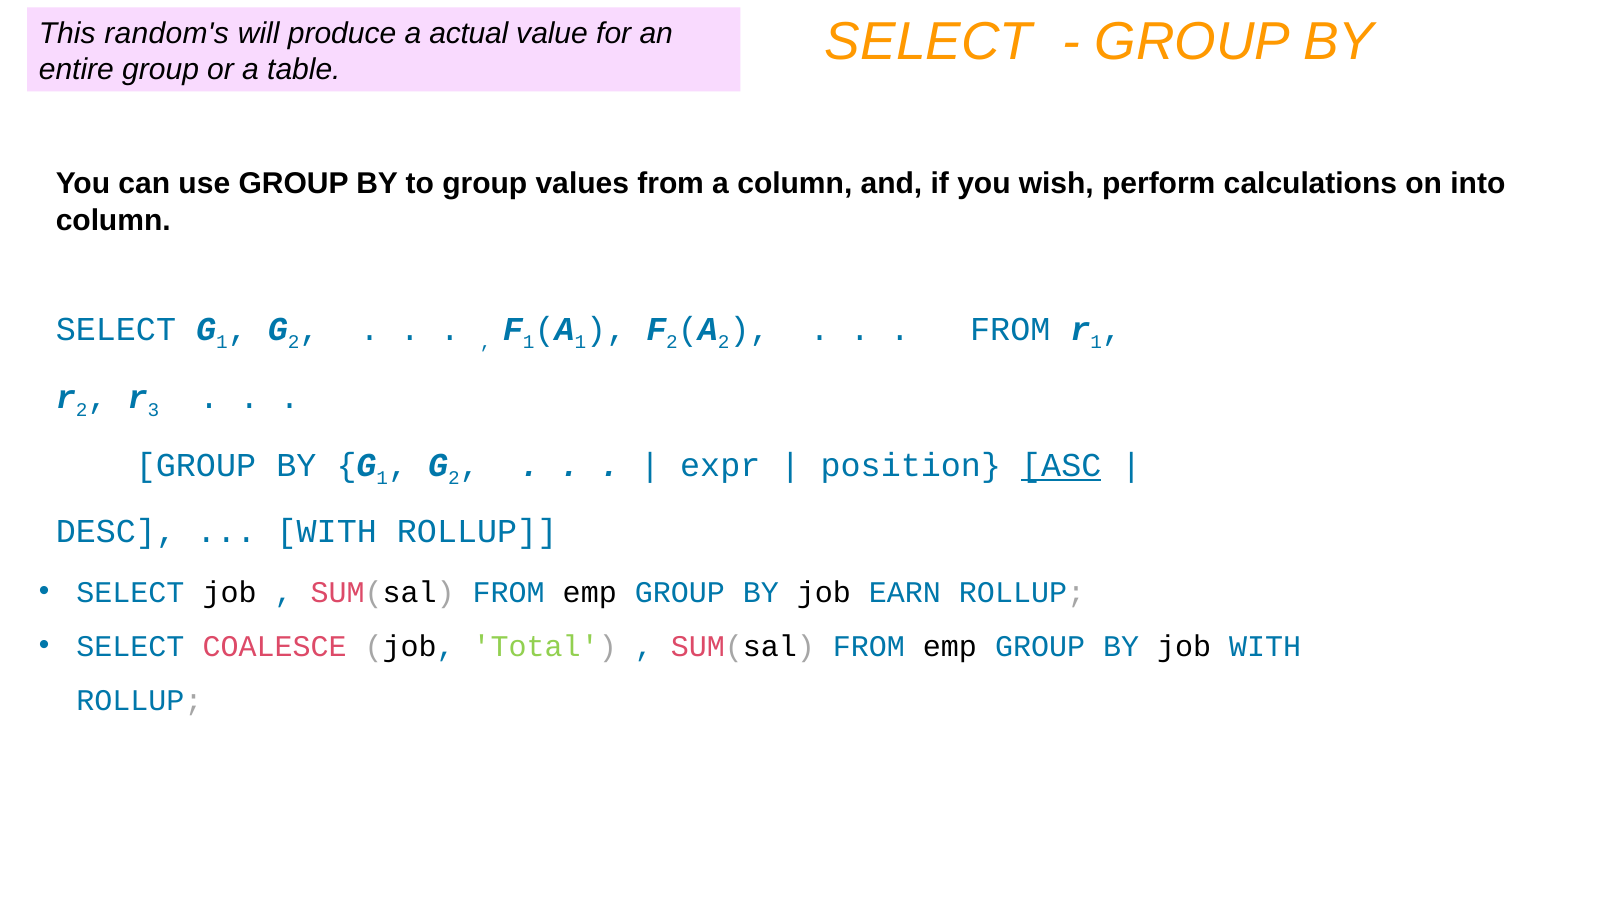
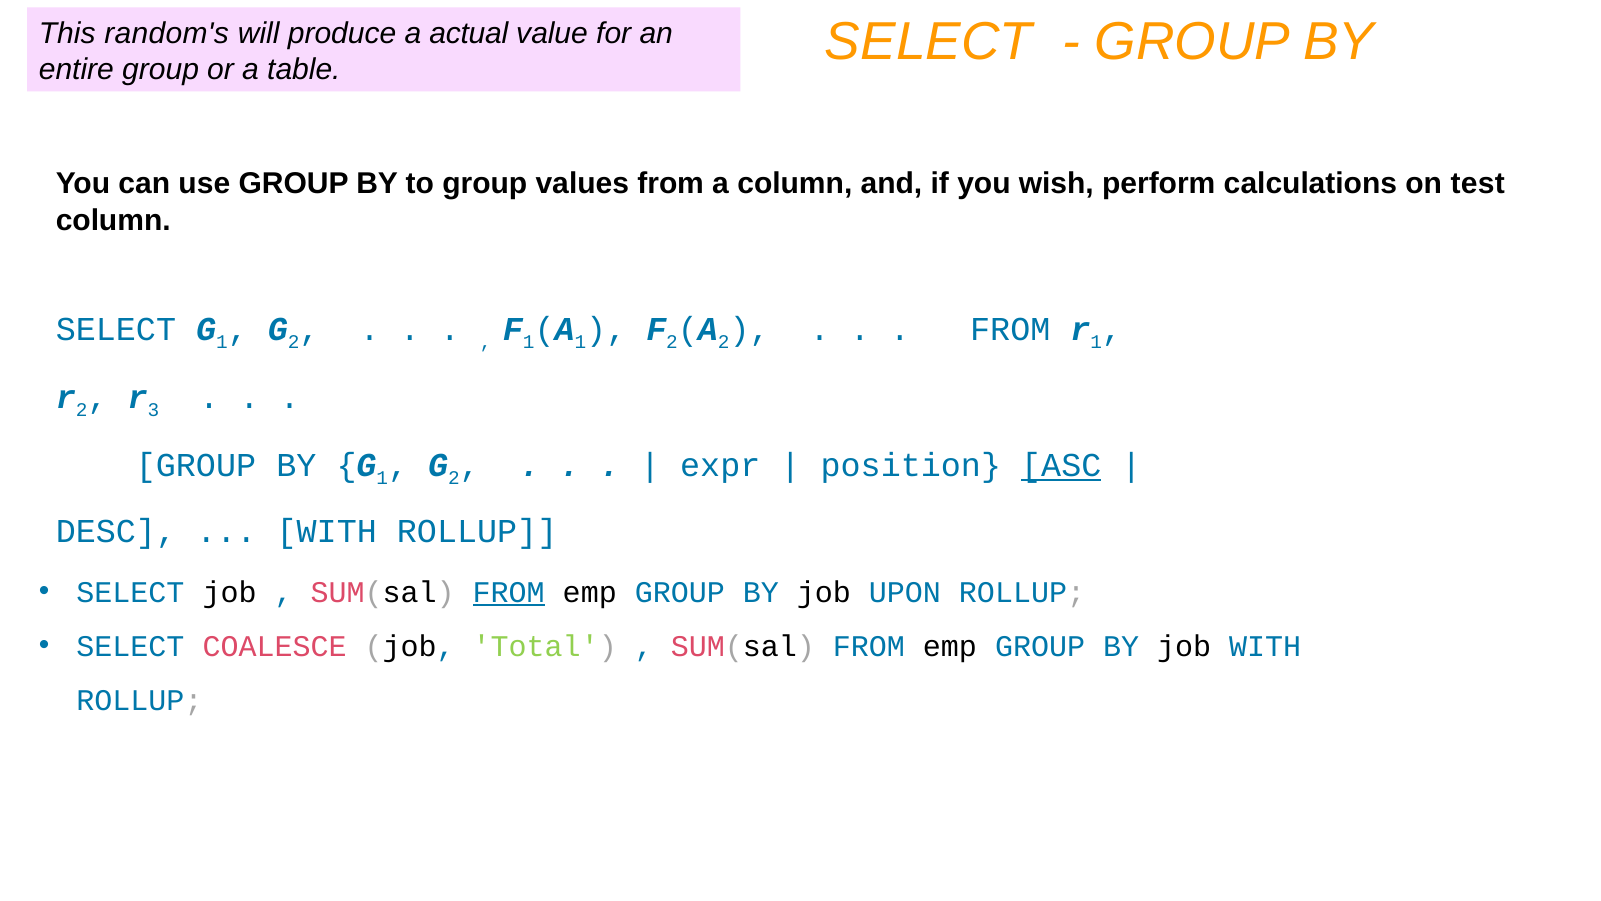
into: into -> test (1478, 184)
FROM underline: none -> present (509, 592)
EARN: EARN -> UPON (905, 592)
